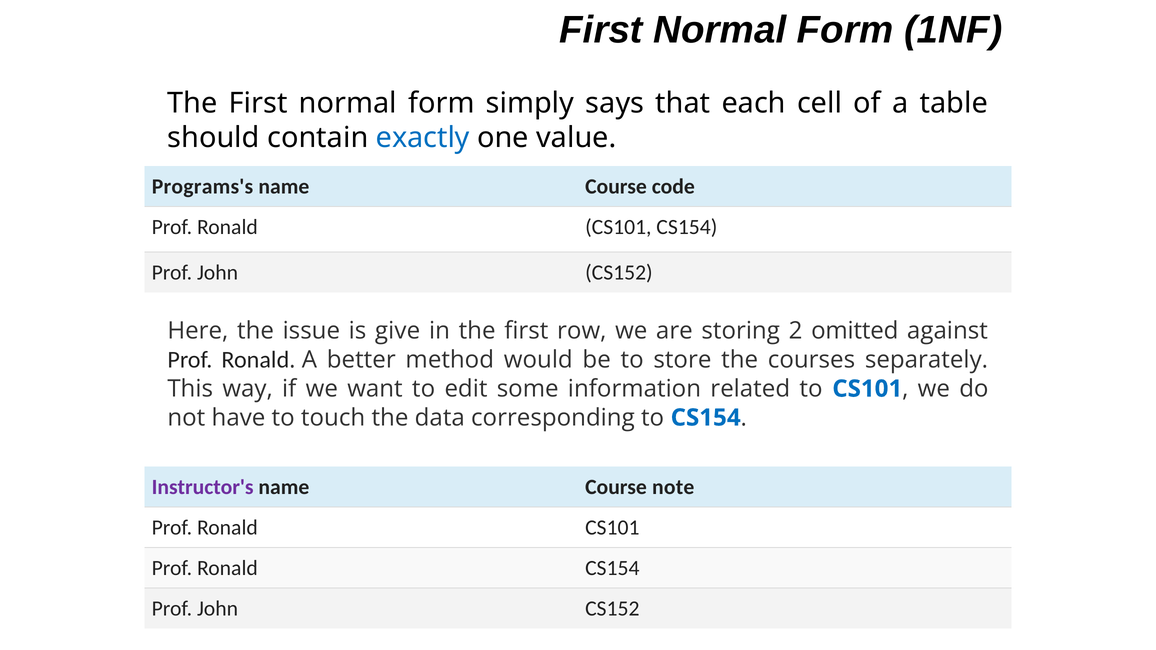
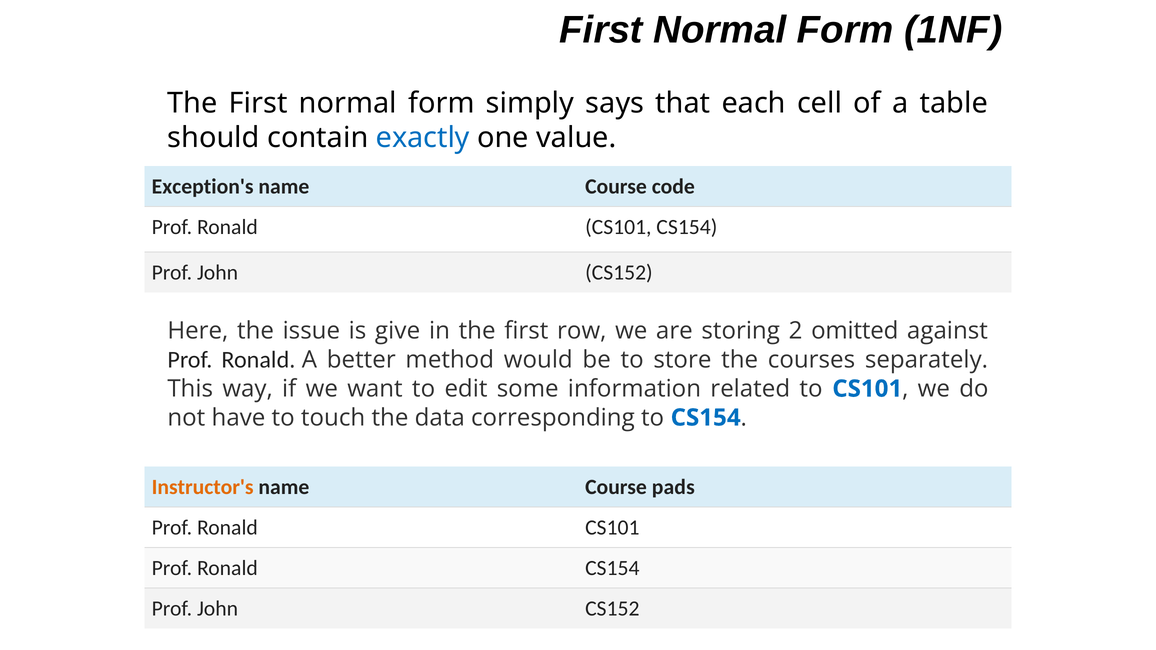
Programs's: Programs's -> Exception's (203, 187)
Instructor's colour: purple -> orange (203, 487)
note: note -> pads (673, 487)
